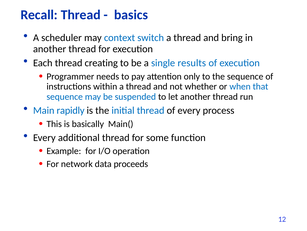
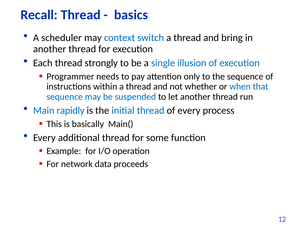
creating: creating -> strongly (101, 63)
results: results -> illusion (192, 63)
